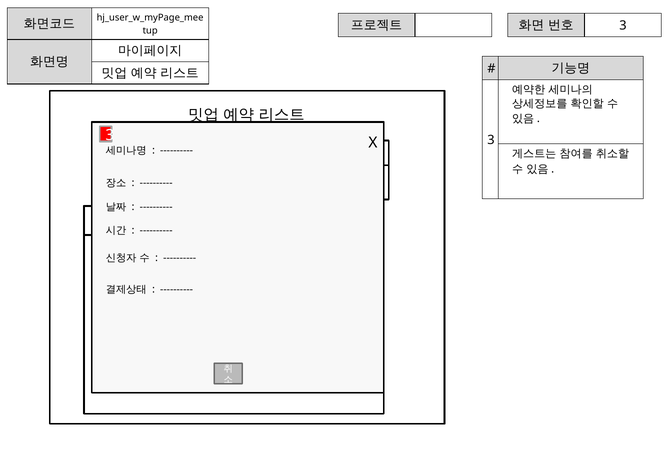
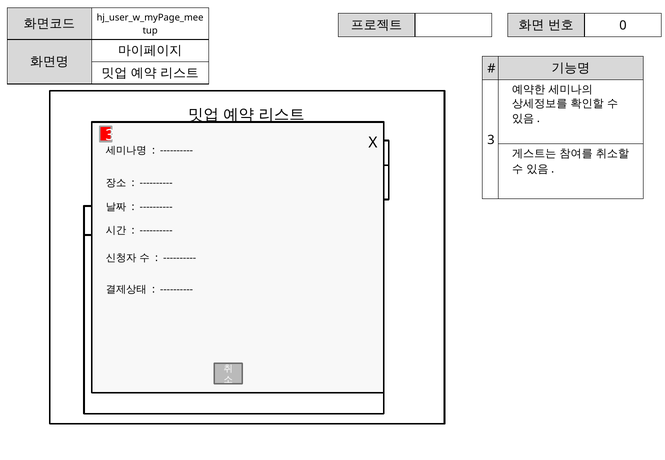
3: 3 -> 0 (623, 26)
